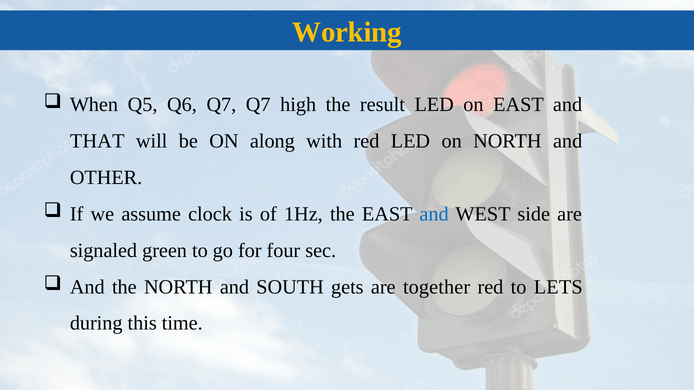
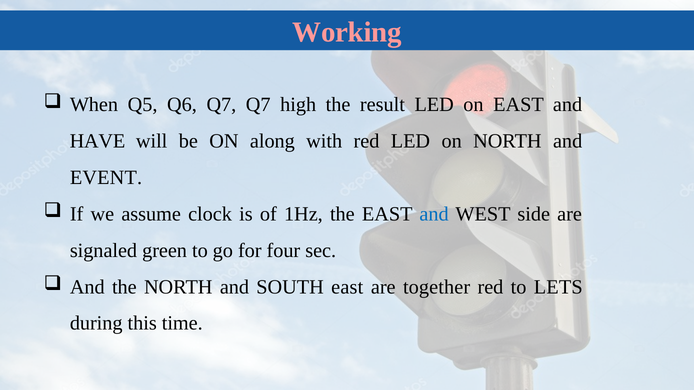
Working colour: yellow -> pink (347, 32)
THAT: THAT -> HAVE (97, 141)
OTHER: OTHER -> EVENT (106, 178)
SOUTH gets: gets -> east (347, 287)
